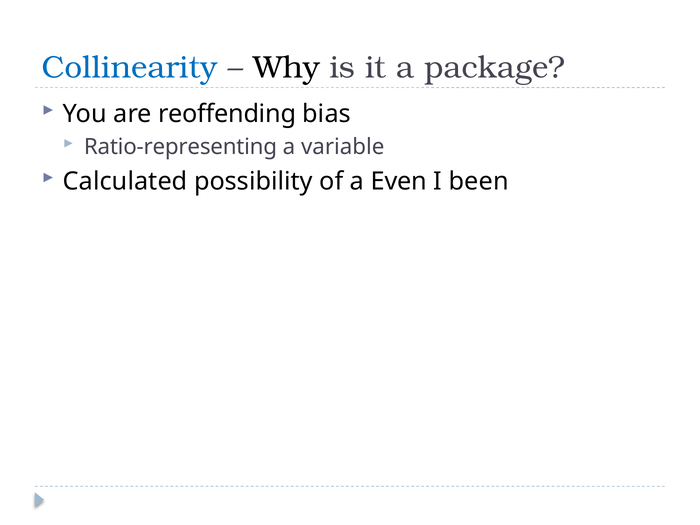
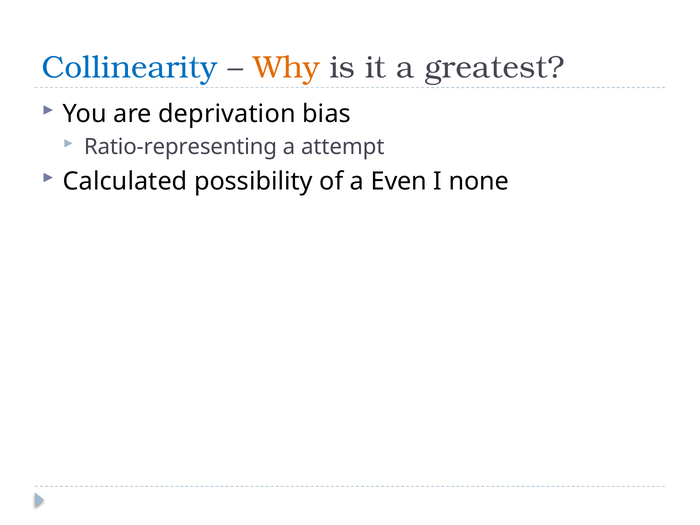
Why colour: black -> orange (286, 68)
package: package -> greatest (495, 68)
reoffending: reoffending -> deprivation (227, 114)
variable: variable -> attempt (343, 147)
been: been -> none (479, 182)
